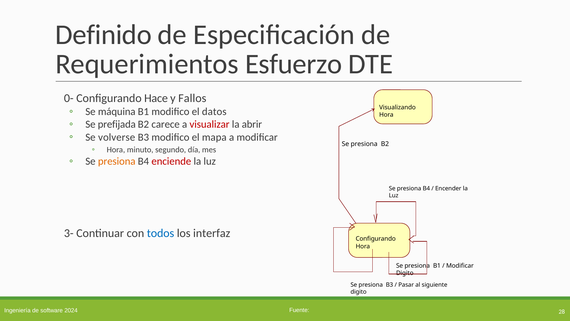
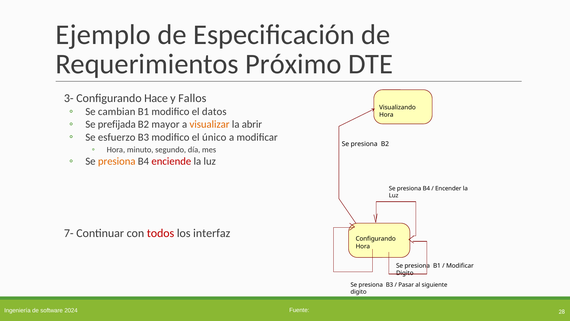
Definido: Definido -> Ejemplo (103, 35)
Esfuerzo: Esfuerzo -> Próximo (293, 64)
0-: 0- -> 3- (69, 98)
máquina: máquina -> cambian (117, 112)
carece: carece -> mayor (166, 124)
visualizar colour: red -> orange (210, 124)
volverse: volverse -> esfuerzo (117, 137)
mapa: mapa -> único (214, 137)
3-: 3- -> 7- (69, 233)
todos colour: blue -> red (161, 233)
